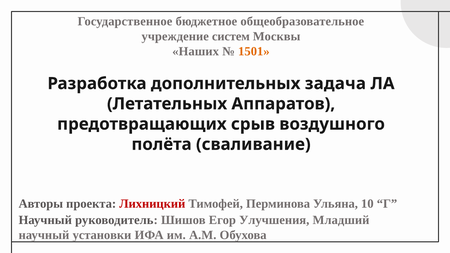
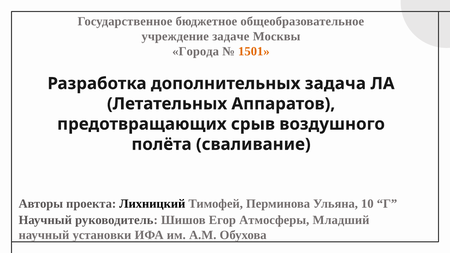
систем: систем -> задаче (231, 36)
Наших: Наших -> Города (196, 51)
Лихницкий colour: red -> black (152, 204)
Улучшения: Улучшения -> Атмосферы (274, 220)
